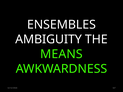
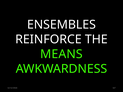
AMBIGUITY: AMBIGUITY -> REINFORCE (48, 39)
